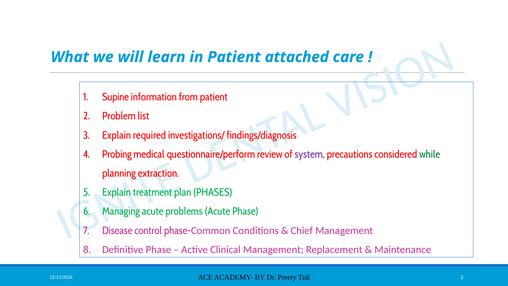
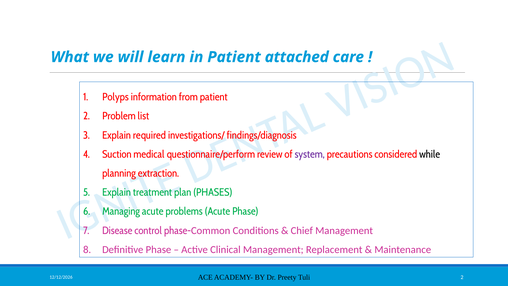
Supine: Supine -> Polyps (115, 97)
Probing: Probing -> Suction (117, 154)
while colour: green -> black (430, 154)
